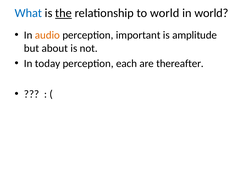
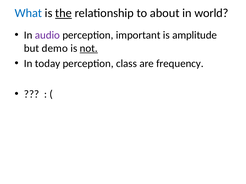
to world: world -> about (165, 13)
audio colour: orange -> purple (47, 35)
about: about -> demo (55, 48)
not underline: none -> present (89, 48)
each: each -> class (126, 64)
thereafter: thereafter -> frequency (180, 64)
